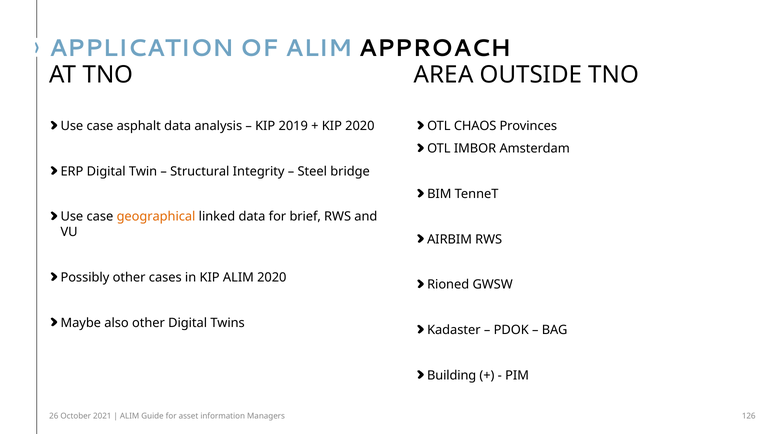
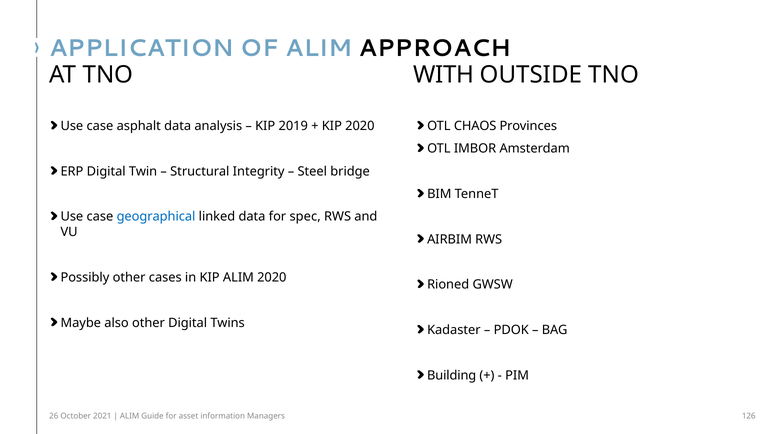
AREA: AREA -> WITH (444, 75)
geographical colour: orange -> blue (156, 217)
brief: brief -> spec (305, 217)
